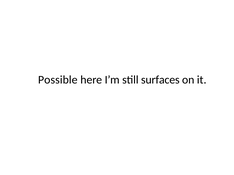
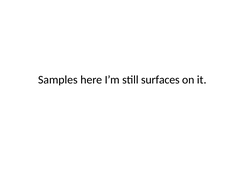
Possible: Possible -> Samples (58, 80)
